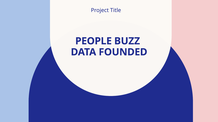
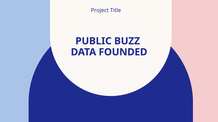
PEOPLE: PEOPLE -> PUBLIC (93, 41)
